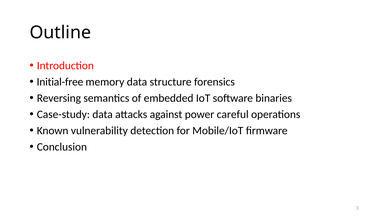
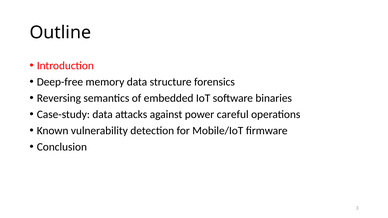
Initial-free: Initial-free -> Deep-free (60, 82)
